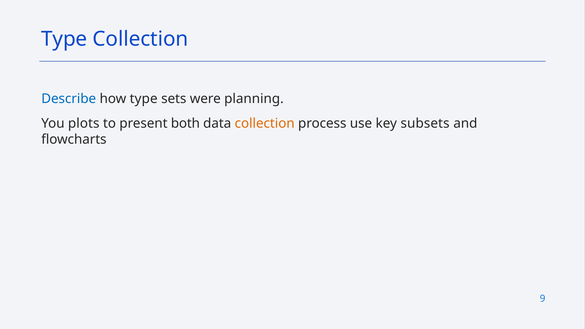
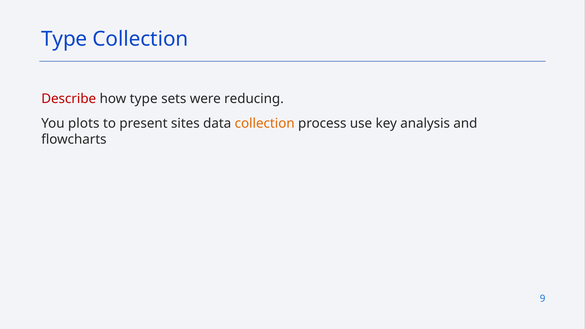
Describe colour: blue -> red (69, 99)
planning: planning -> reducing (254, 99)
both: both -> sites (185, 123)
subsets: subsets -> analysis (425, 123)
